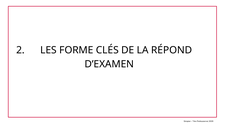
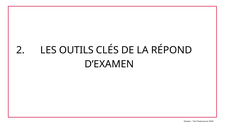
FORME: FORME -> OUTILS (76, 50)
